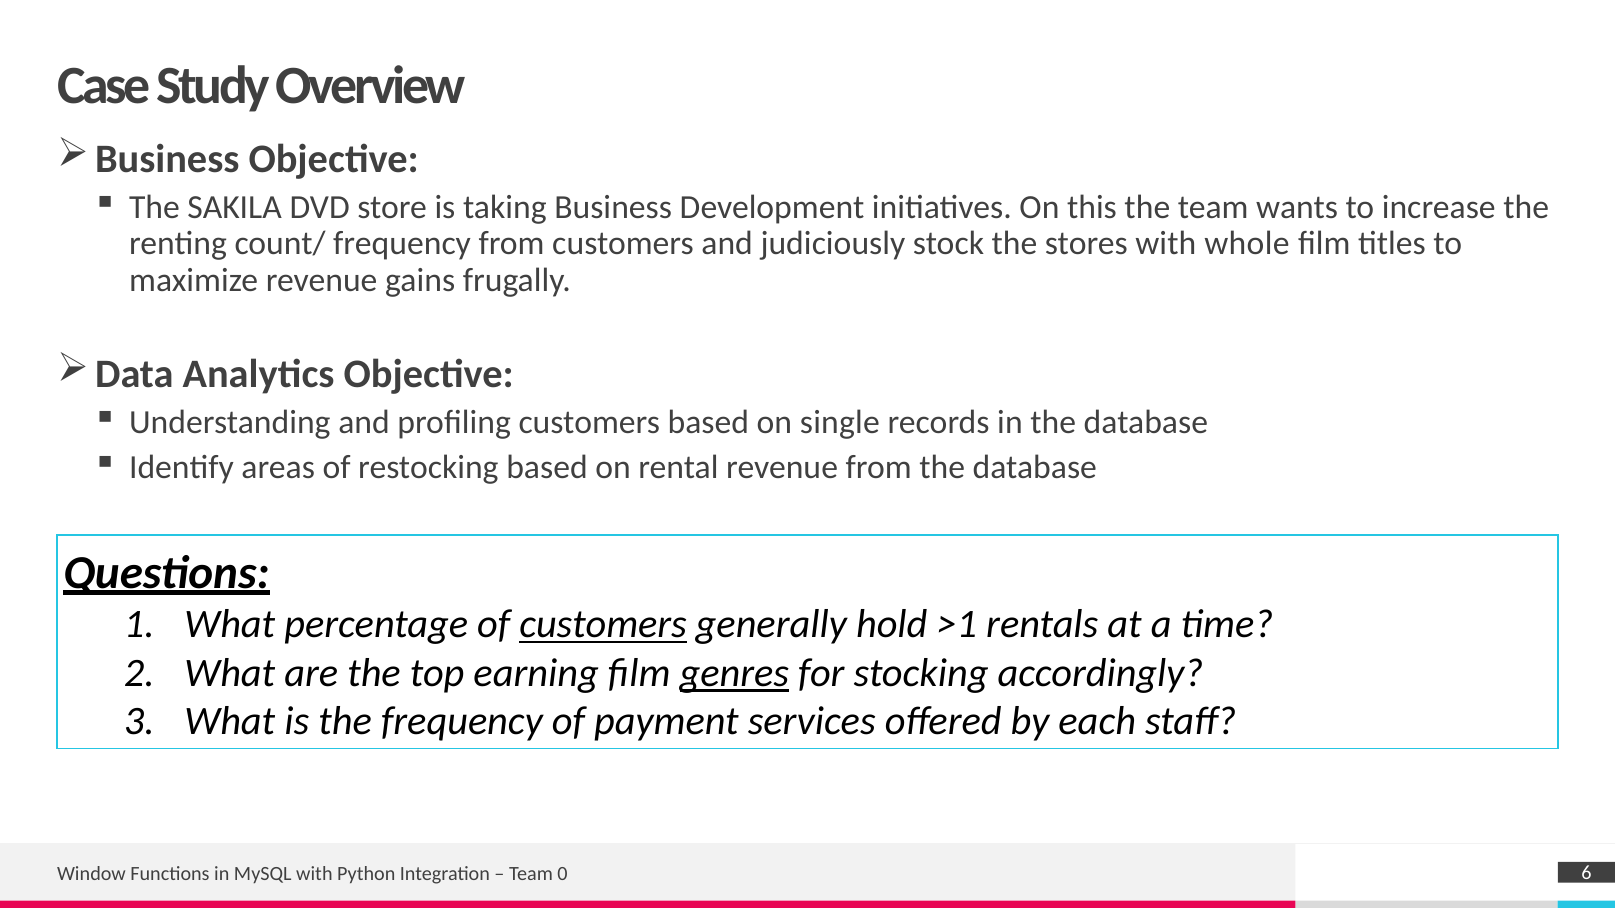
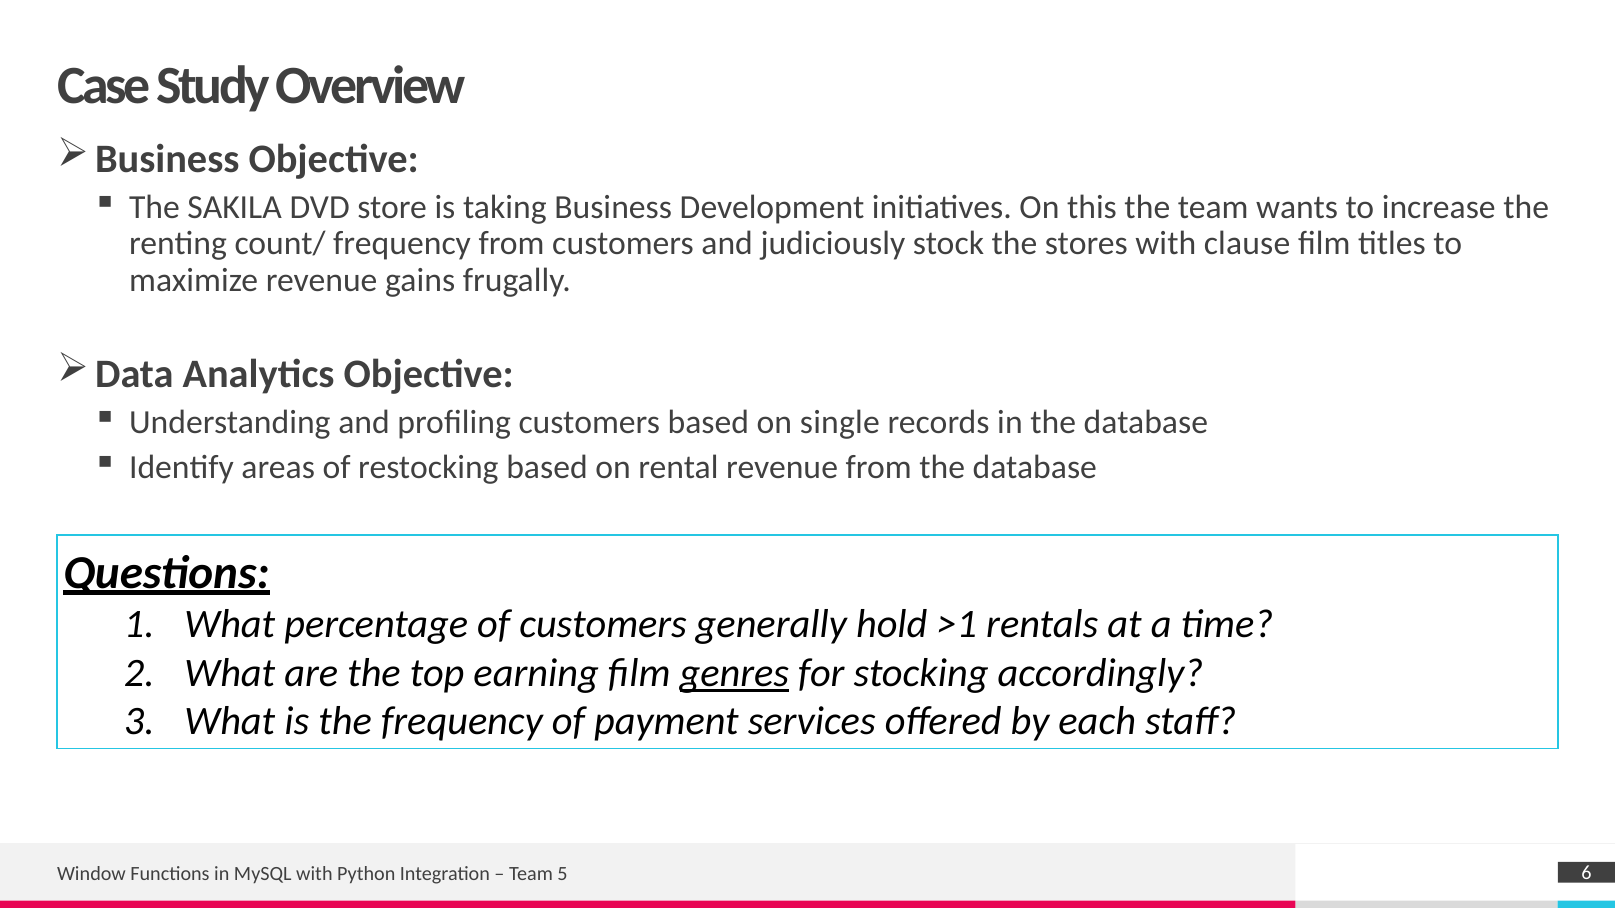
whole: whole -> clause (1247, 244)
customers underline: present -> none (603, 625)
0: 0 -> 5 (563, 874)
